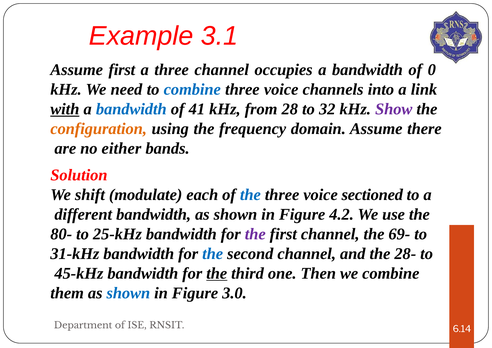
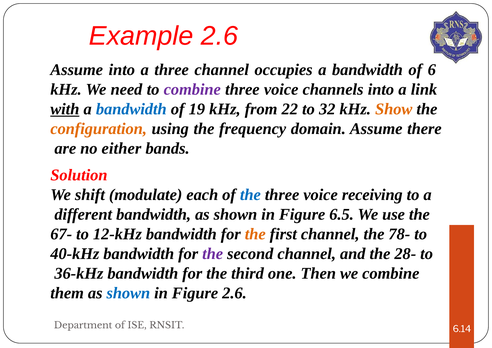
Example 3.1: 3.1 -> 2.6 (220, 36)
Assume first: first -> into (122, 70)
0: 0 -> 6 (432, 70)
combine colour: blue -> purple (192, 89)
41: 41 -> 19 (197, 109)
28: 28 -> 22 (290, 109)
Show colour: purple -> orange (394, 109)
sectioned: sectioned -> receiving (372, 195)
4.2: 4.2 -> 6.5 (342, 214)
80-: 80- -> 67- (61, 234)
25-kHz: 25-kHz -> 12-kHz (117, 234)
the colour: purple -> orange (255, 234)
69-: 69- -> 78- (399, 234)
31-kHz: 31-kHz -> 40-kHz (75, 254)
the colour: blue -> purple (213, 254)
45-kHz: 45-kHz -> 36-kHz (79, 273)
the underline: present -> none (217, 273)
Figure 3.0: 3.0 -> 2.6 (234, 293)
